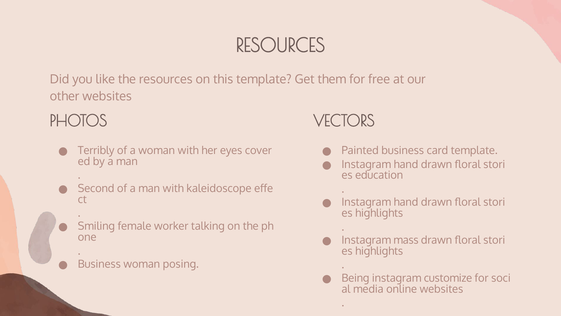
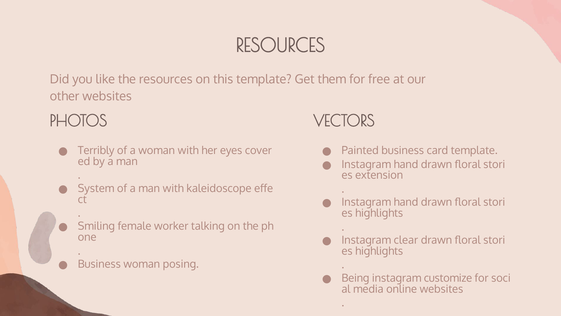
education: education -> extension (379, 175)
Second: Second -> System (96, 188)
mass: mass -> clear (406, 240)
